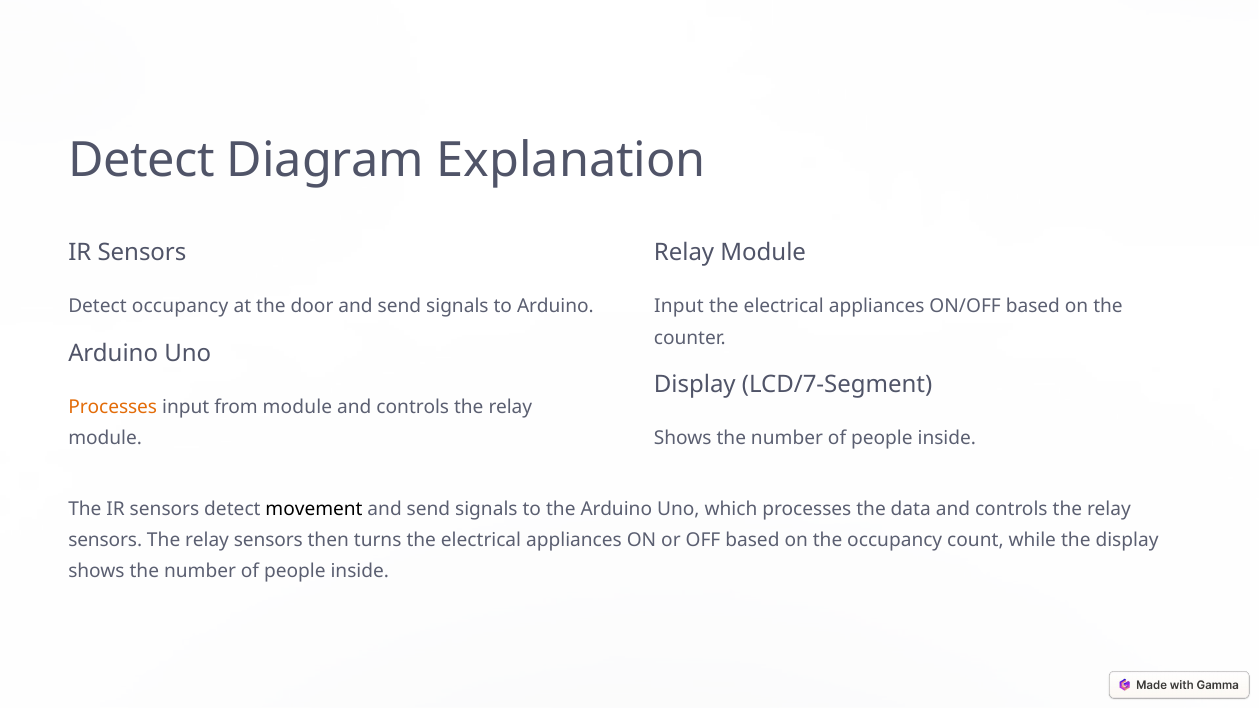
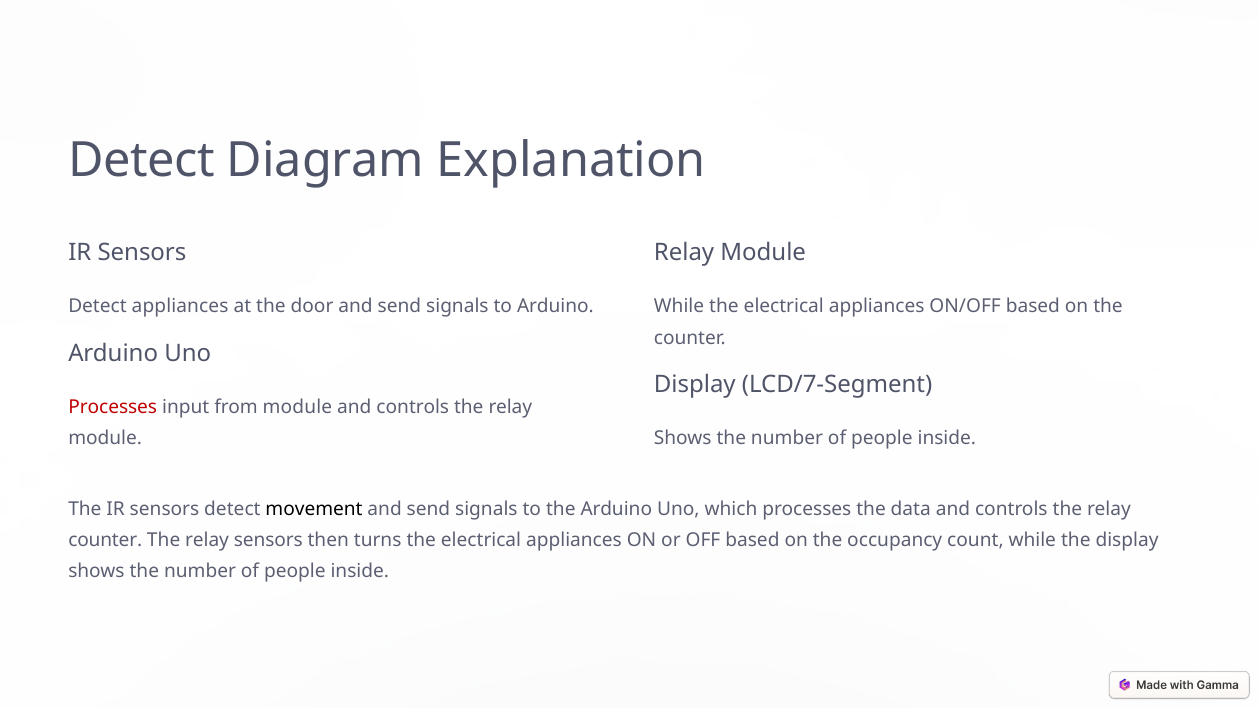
Detect occupancy: occupancy -> appliances (180, 307)
Input: Input -> While (679, 307)
Processes colour: orange -> red (113, 408)
sensors: sensors -> counter (105, 541)
